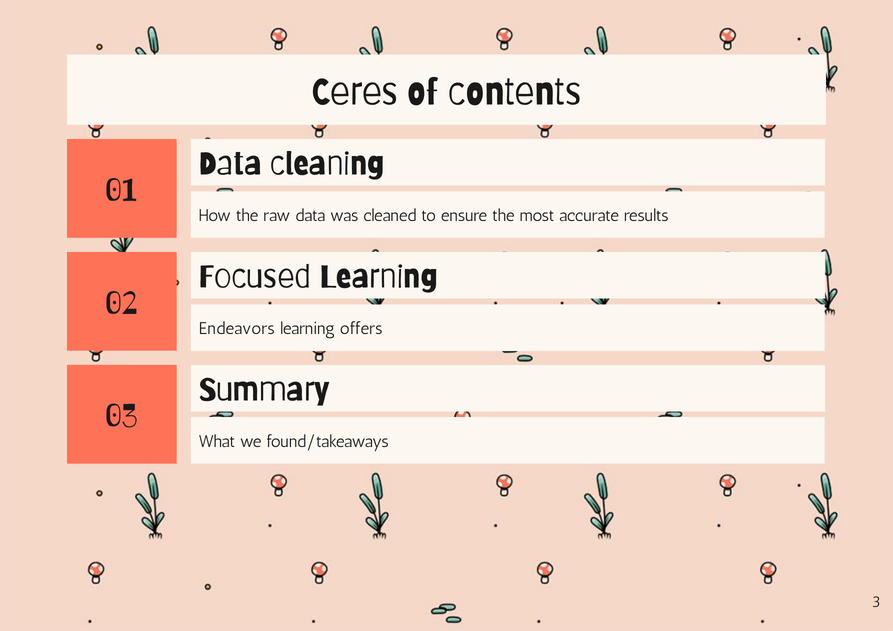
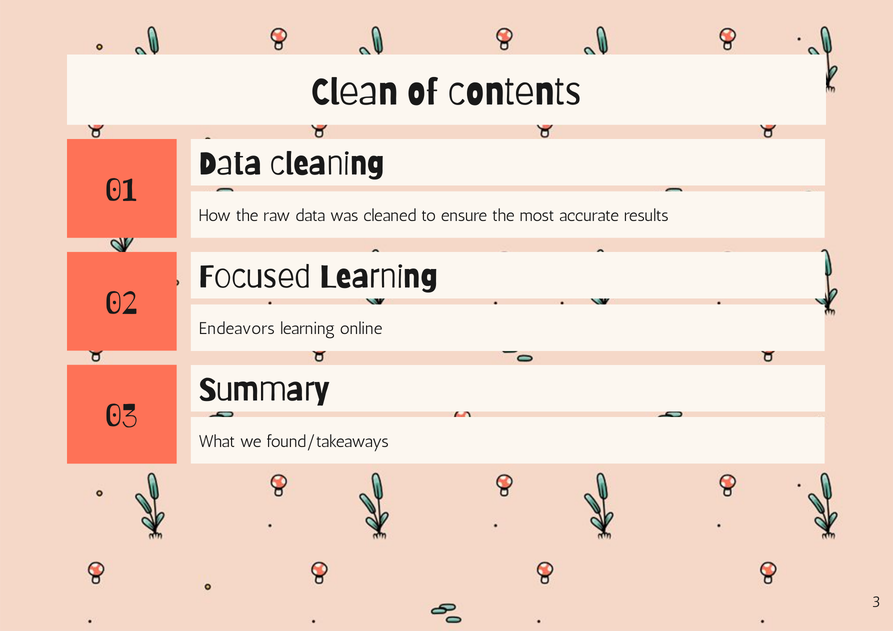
Ceres: Ceres -> Clean (355, 92)
offers: offers -> online (361, 329)
